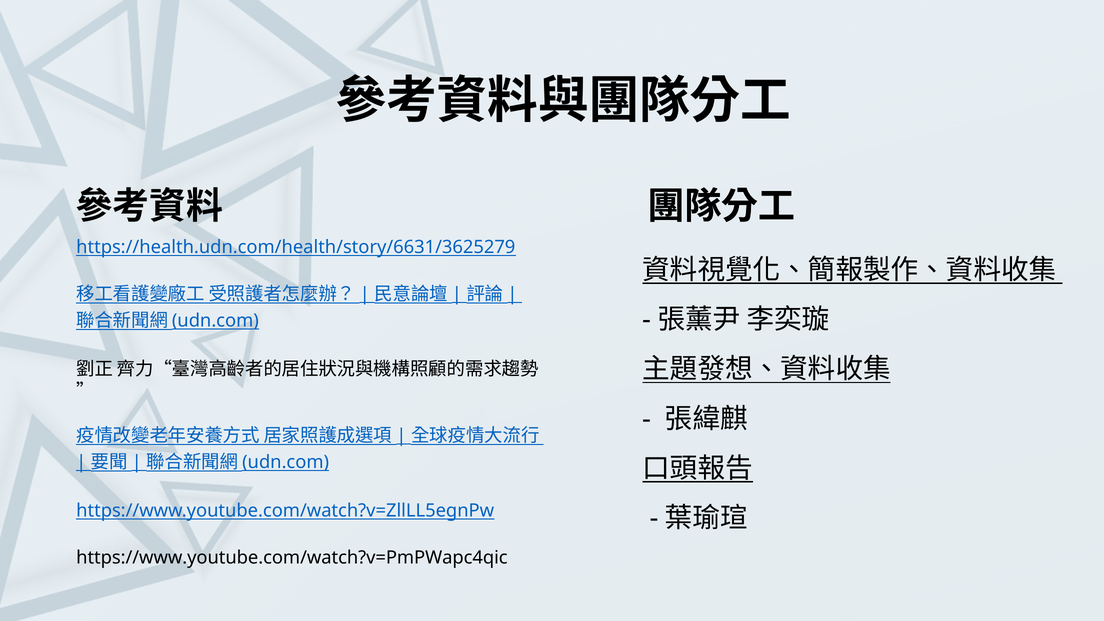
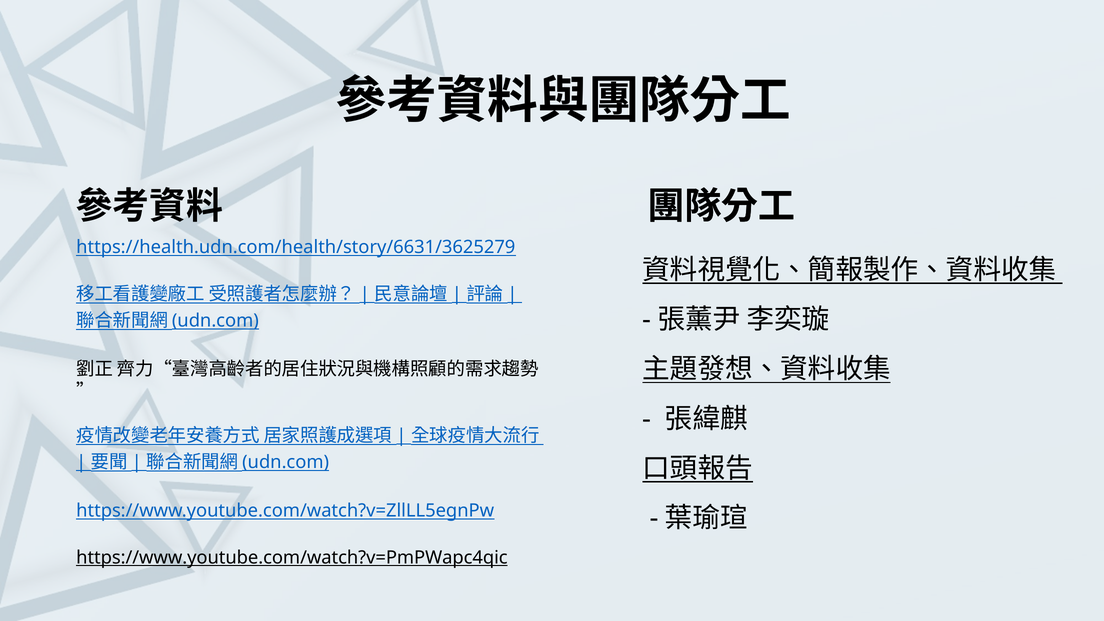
https://www.youtube.com/watch?v=PmPWapc4qic underline: none -> present (292, 558)
